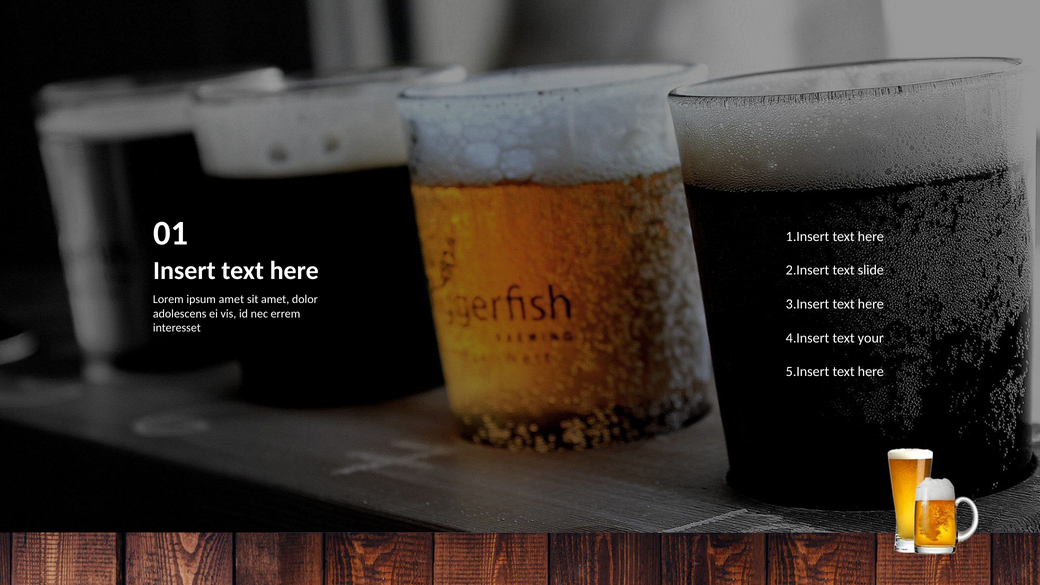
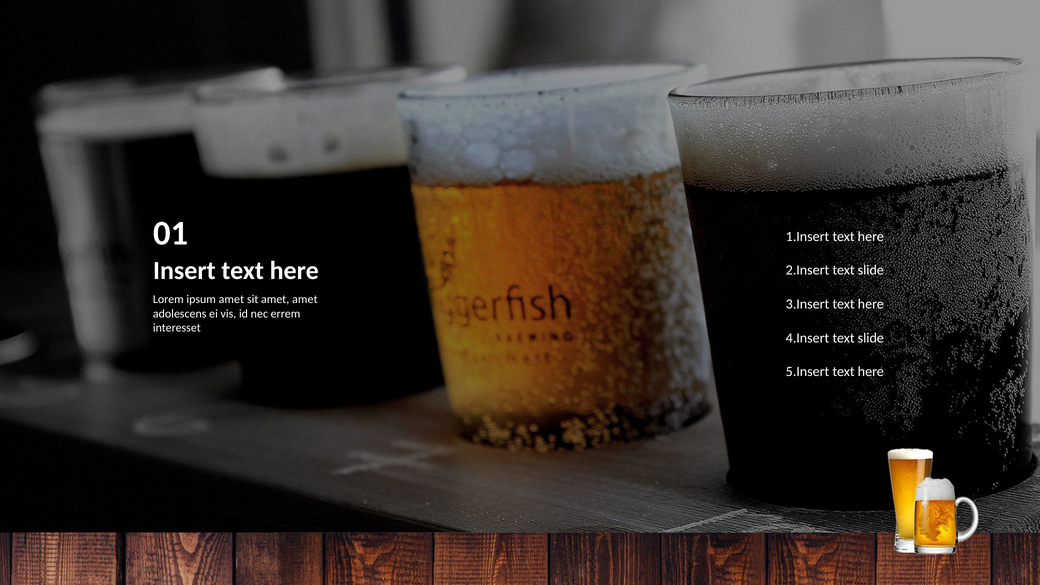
amet dolor: dolor -> amet (305, 299)
your: your -> slide (871, 338)
